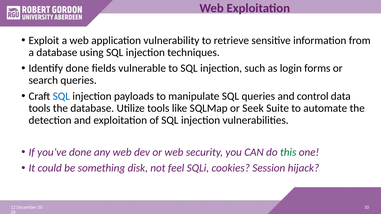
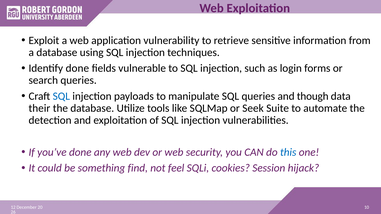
control: control -> though (313, 96)
tools: tools -> their (39, 108)
this colour: green -> blue (288, 152)
disk: disk -> find (138, 168)
